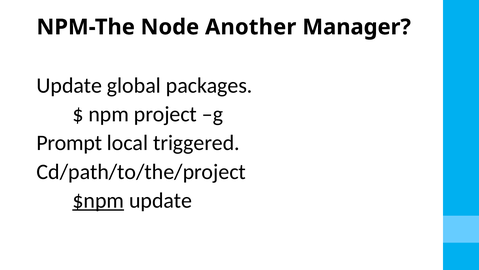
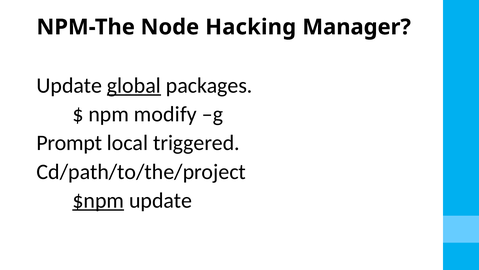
Another: Another -> Hacking (251, 27)
global underline: none -> present (134, 85)
project: project -> modify (165, 114)
